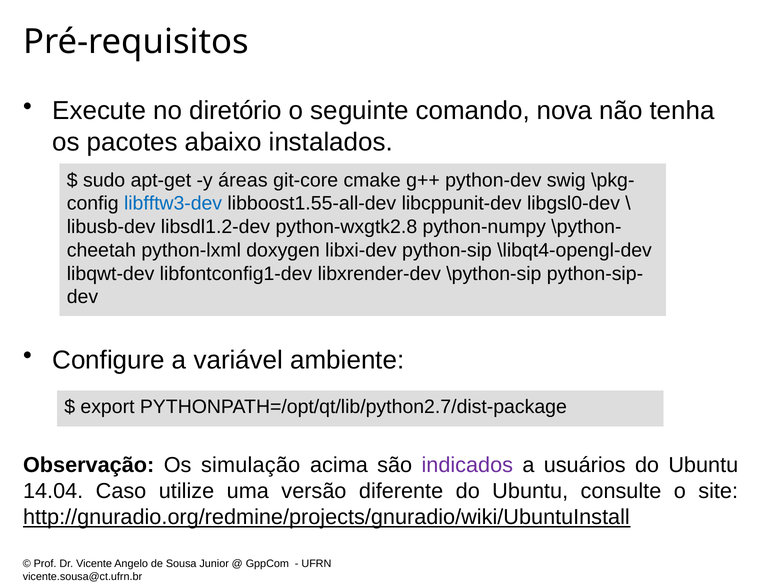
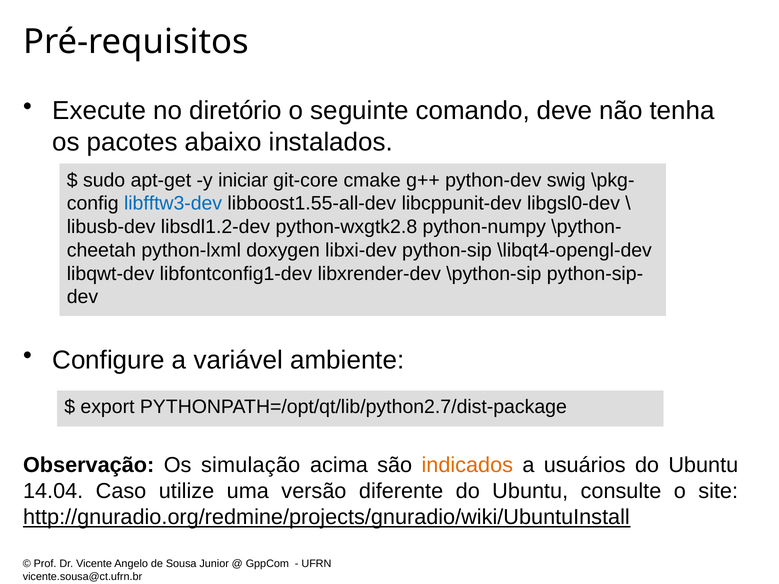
nova: nova -> deve (565, 111)
áreas: áreas -> iniciar (243, 180)
indicados colour: purple -> orange (467, 465)
